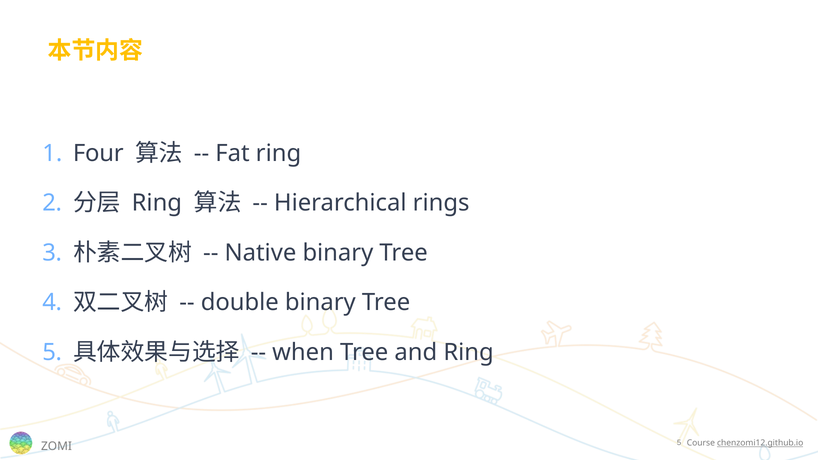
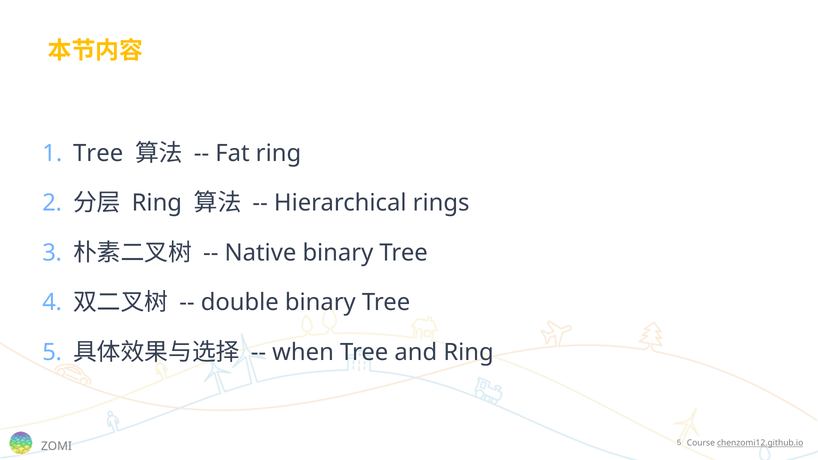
Four: Four -> Tree (98, 153)
